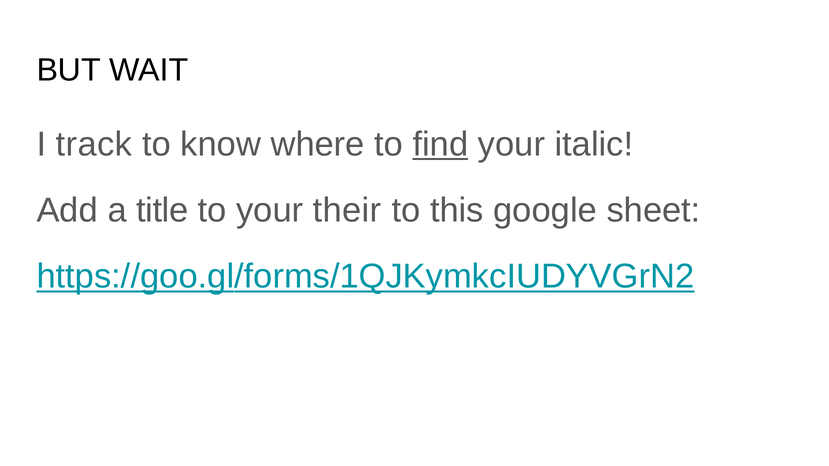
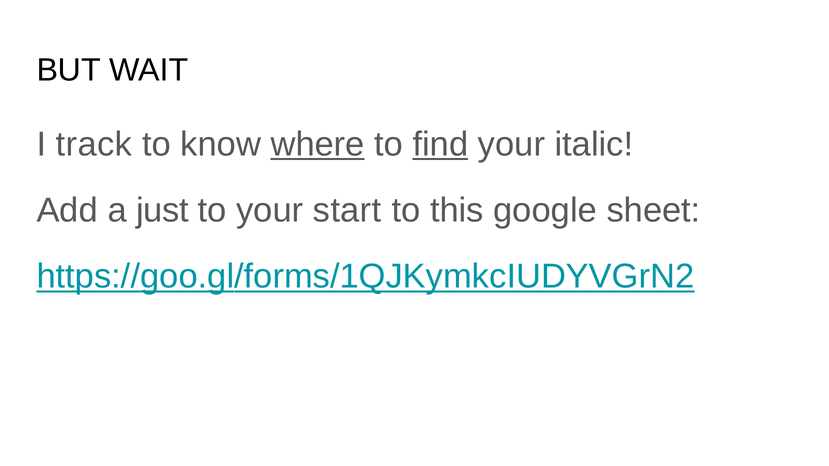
where underline: none -> present (318, 144)
title: title -> just (162, 211)
their: their -> start (347, 211)
